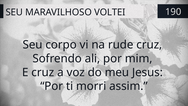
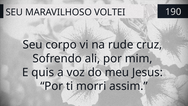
E cruz: cruz -> quis (43, 72)
